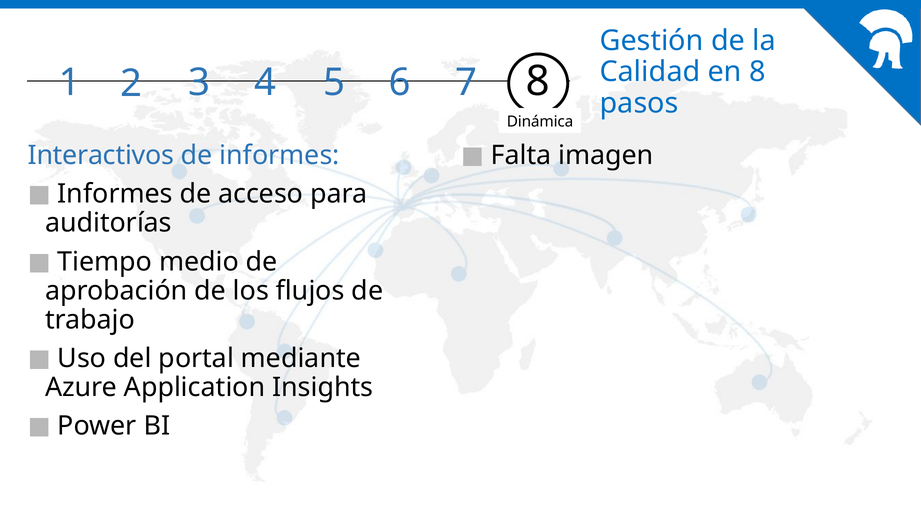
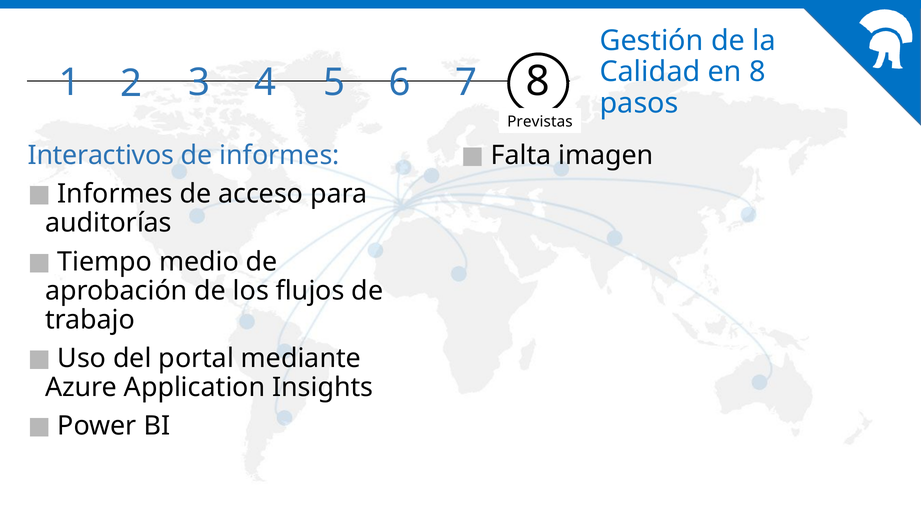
Dinámica: Dinámica -> Previstas (540, 122)
